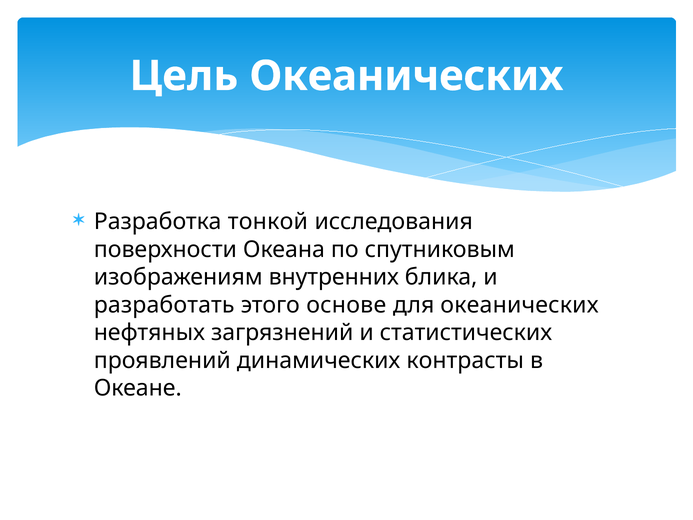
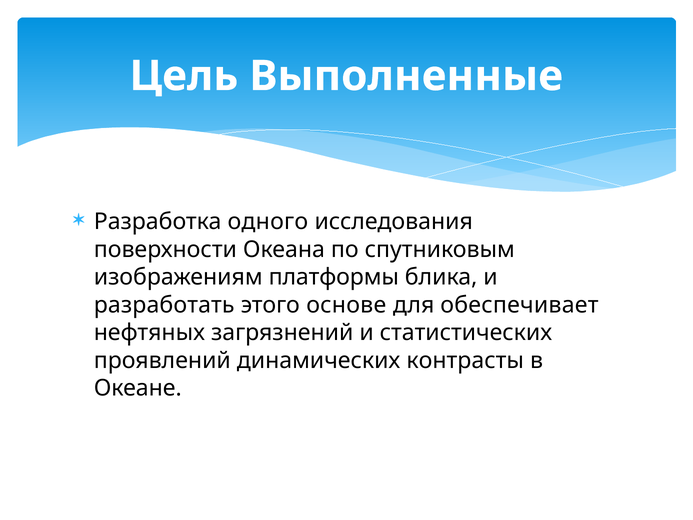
Цель Океанических: Океанических -> Выполненные (406, 76)
тонкой: тонкой -> одного (268, 222)
внутренних: внутренних -> платформы (334, 277)
для океанических: океанических -> обеспечивает (519, 305)
